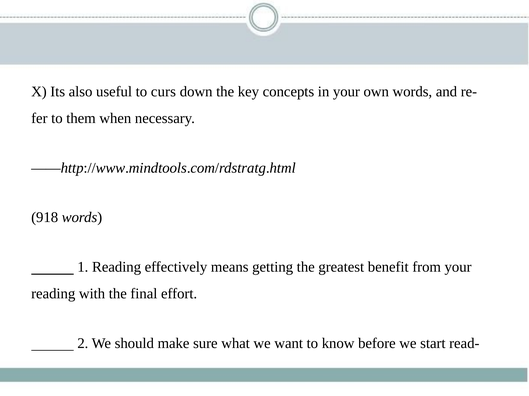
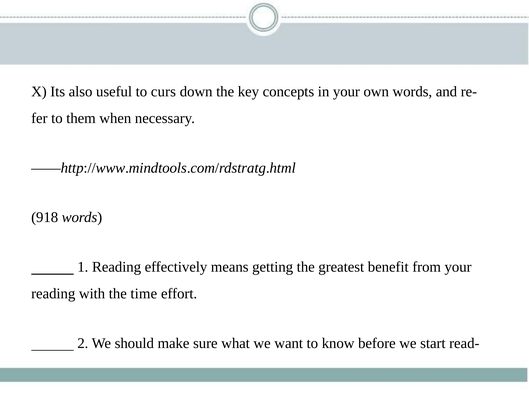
final: final -> time (144, 293)
